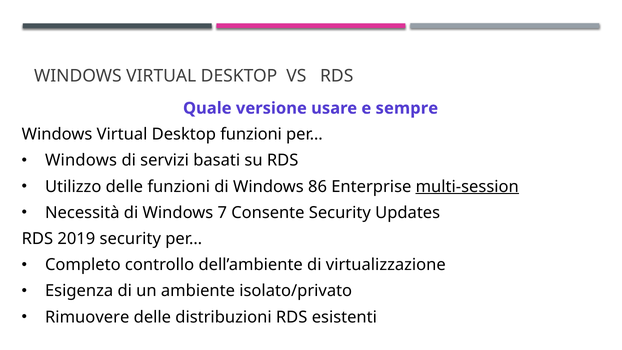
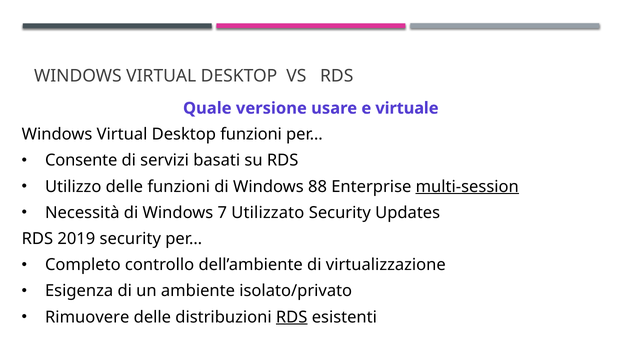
sempre: sempre -> virtuale (407, 108)
Windows: Windows -> Consente (81, 160)
86: 86 -> 88 (318, 187)
Consente: Consente -> Utilizzato (268, 213)
RDS underline: none -> present (292, 317)
